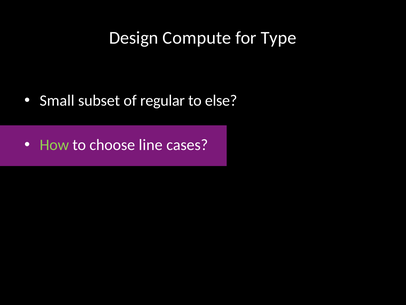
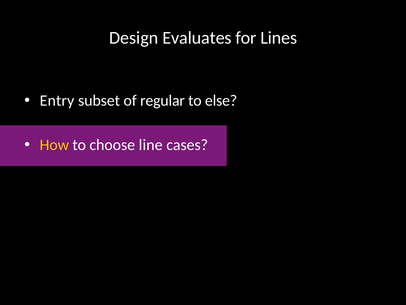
Compute: Compute -> Evaluates (197, 38)
Type: Type -> Lines (279, 38)
Small: Small -> Entry (57, 101)
How colour: light green -> yellow (54, 145)
